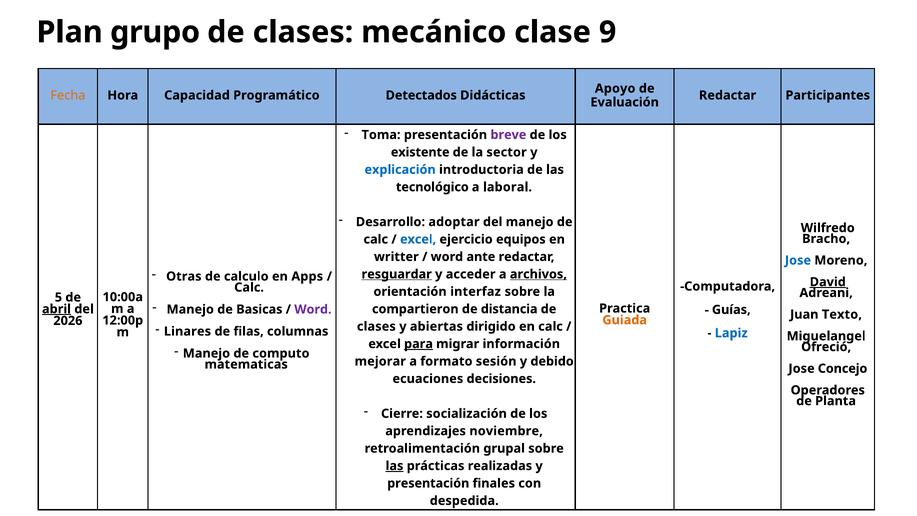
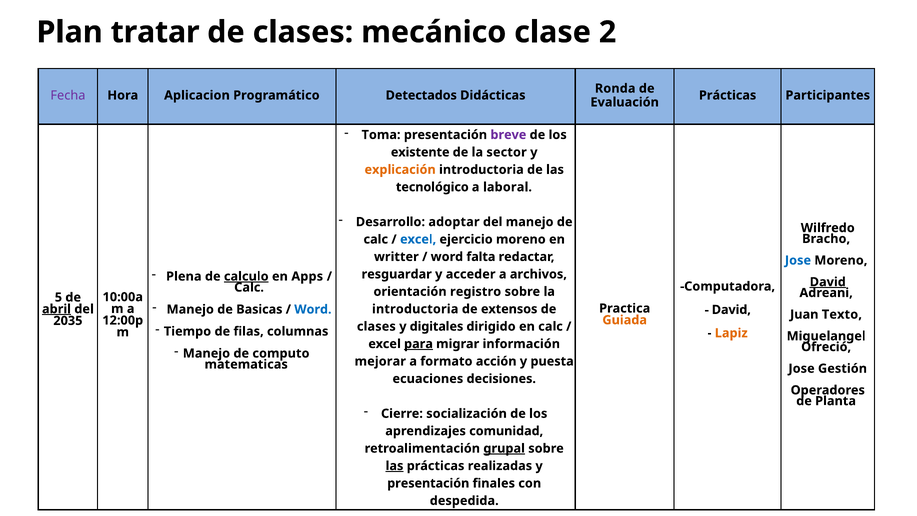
grupo: grupo -> tratar (155, 32)
9: 9 -> 2 (608, 32)
Apoyo: Apoyo -> Ronda (615, 88)
Fecha colour: orange -> purple (68, 95)
Capacidad: Capacidad -> Aplicacion (197, 95)
Redactar: Redactar -> Prácticas (728, 95)
explicación colour: blue -> orange (400, 170)
ejercicio equipos: equipos -> moreno (521, 239)
ante: ante -> falta (481, 257)
Otras: Otras -> Plena (184, 276)
calculo underline: none -> present (246, 276)
resguardar underline: present -> none (397, 274)
archivos underline: present -> none (538, 274)
interfaz: interfaz -> registro (476, 292)
Word colour: purple -> blue (313, 309)
compartieron: compartieron -> introductoria (415, 309)
distancia: distancia -> extensos (509, 309)
Guías: Guías -> David (731, 310)
2026: 2026 -> 2035 (68, 321)
abiertas: abiertas -> digitales (436, 326)
Linares: Linares -> Tiempo (187, 331)
Lapiz colour: blue -> orange (731, 333)
sesión: sesión -> acción (496, 361)
debido: debido -> puesta (552, 361)
Concejo: Concejo -> Gestión (842, 368)
noviembre: noviembre -> comunidad (506, 431)
grupal underline: none -> present (504, 448)
